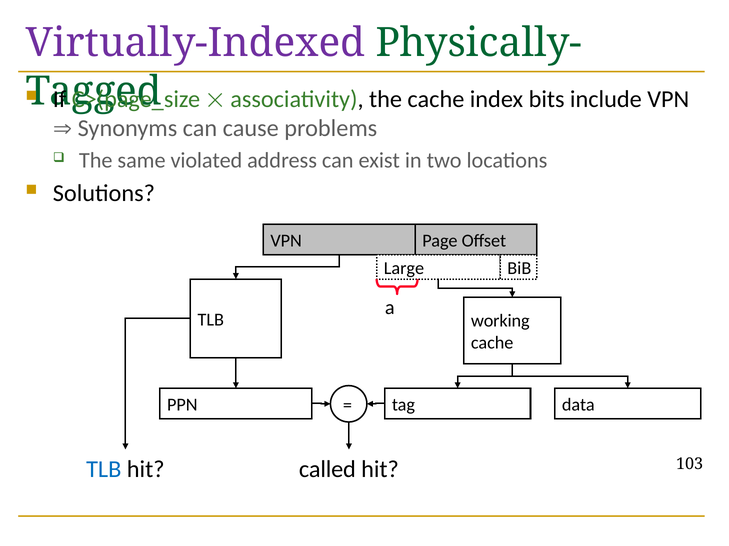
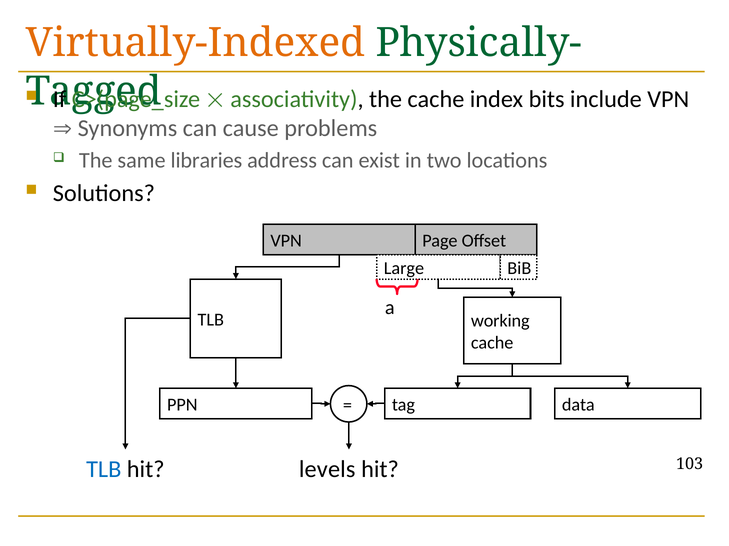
Virtually-Indexed colour: purple -> orange (195, 43)
violated: violated -> libraries (206, 161)
called: called -> levels (327, 470)
